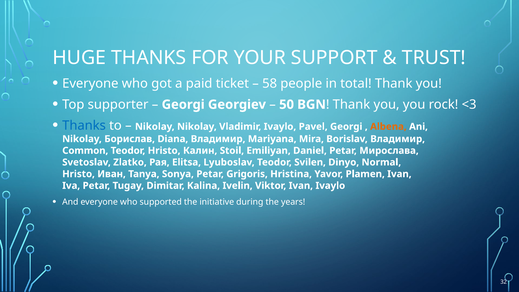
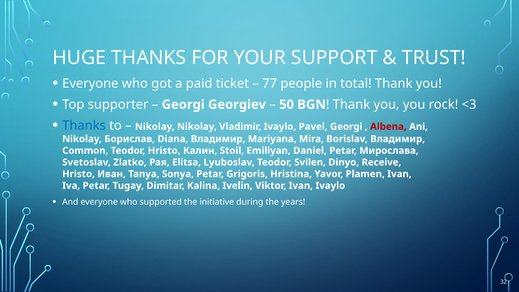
58: 58 -> 77 (270, 84)
Albena colour: orange -> red (388, 127)
Normal: Normal -> Receive (381, 162)
